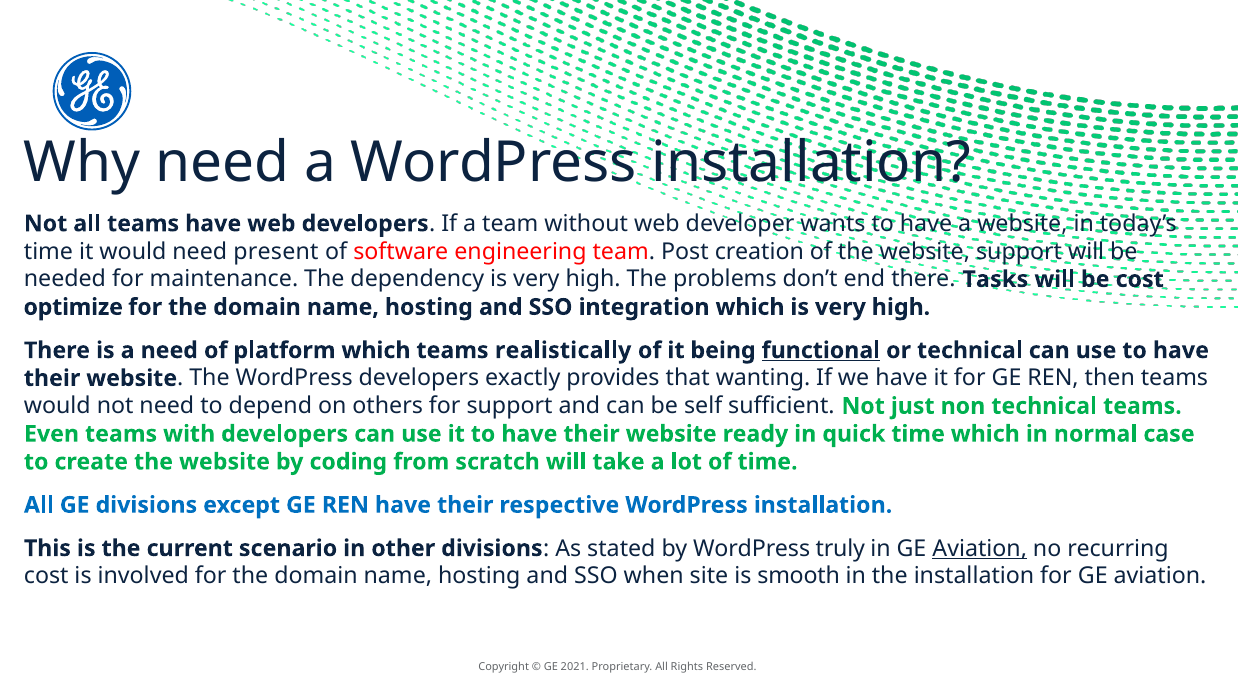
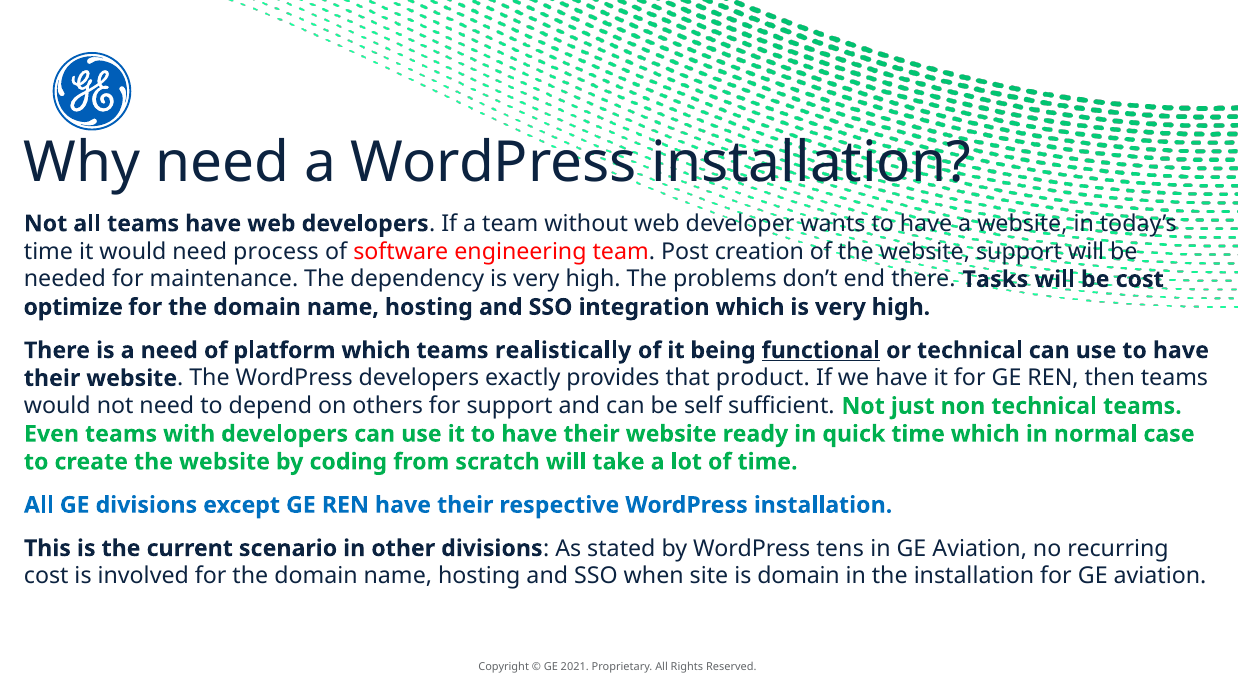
present: present -> process (276, 252)
wanting: wanting -> product (763, 378)
truly: truly -> tens (840, 549)
Aviation underline: present -> none (980, 549)
is smooth: smooth -> domain (799, 577)
